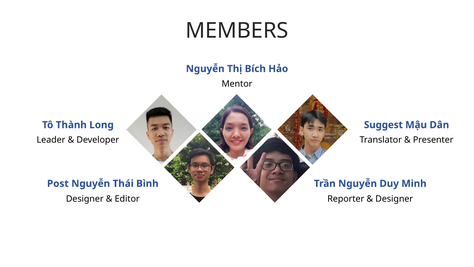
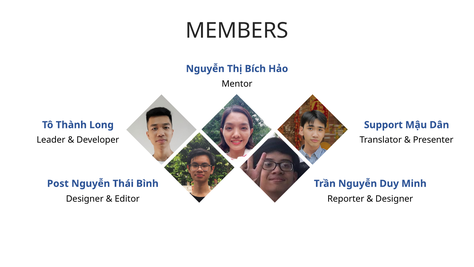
Suggest: Suggest -> Support (383, 125)
